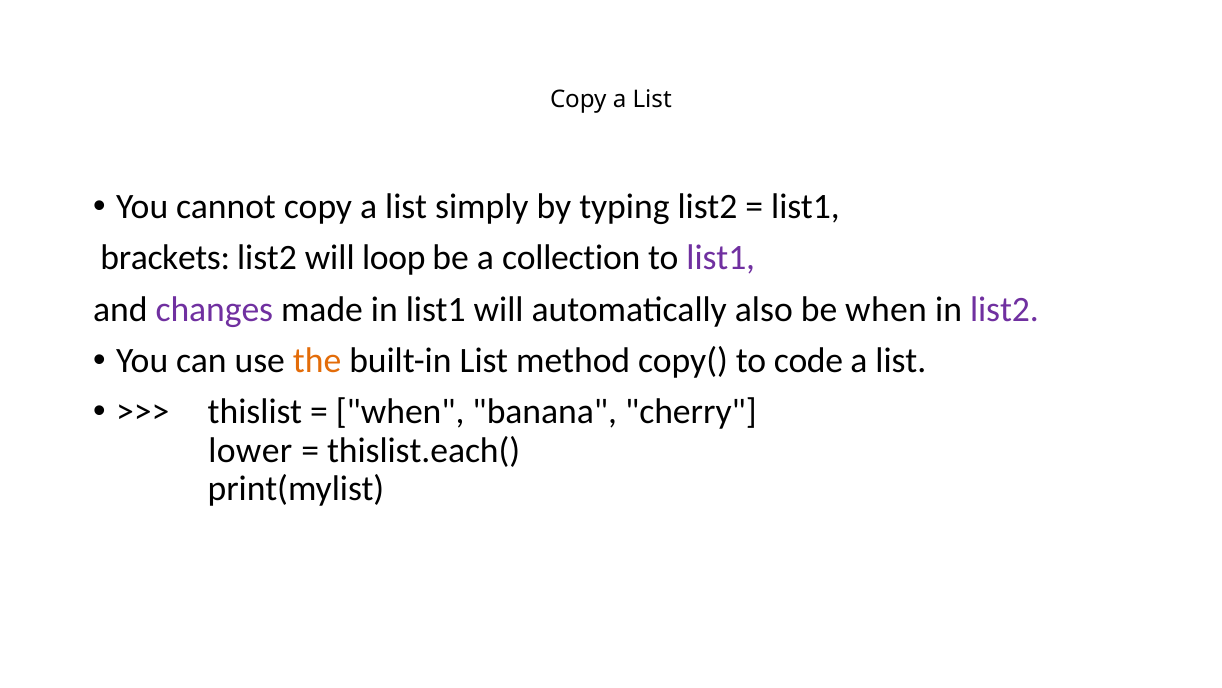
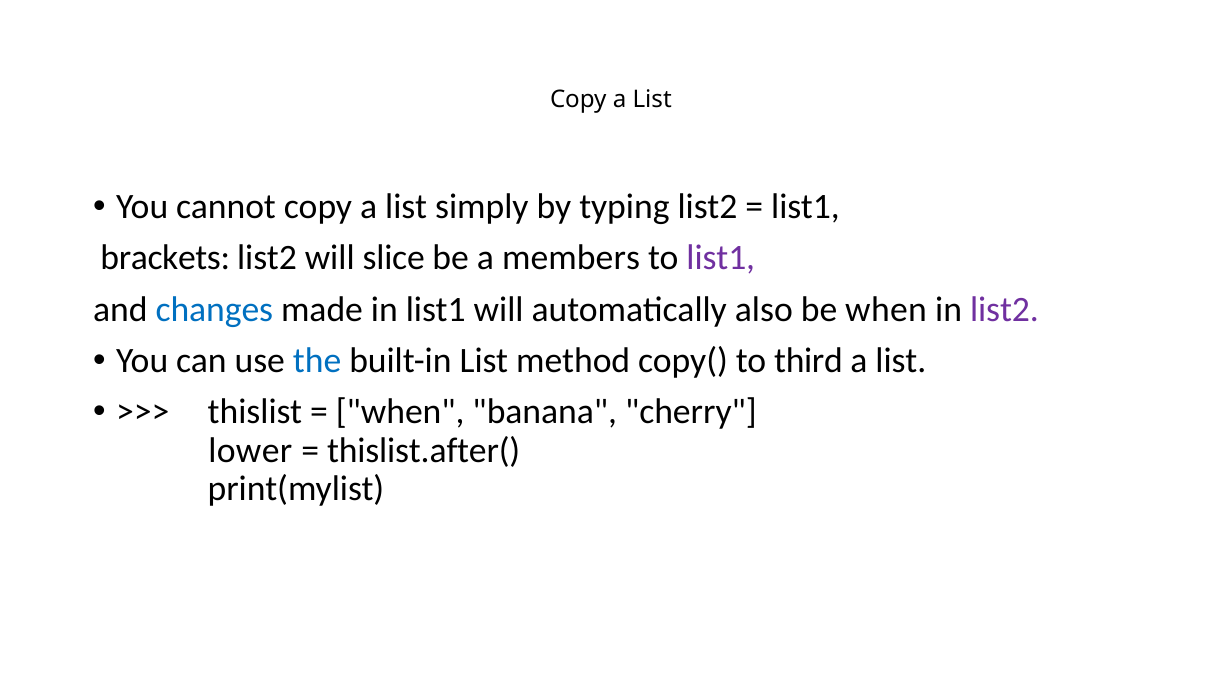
loop: loop -> slice (394, 258)
collection: collection -> members (571, 258)
changes colour: purple -> blue (214, 309)
the colour: orange -> blue (317, 360)
code: code -> third (808, 360)
thislist.each(: thislist.each( -> thislist.after( (424, 450)
